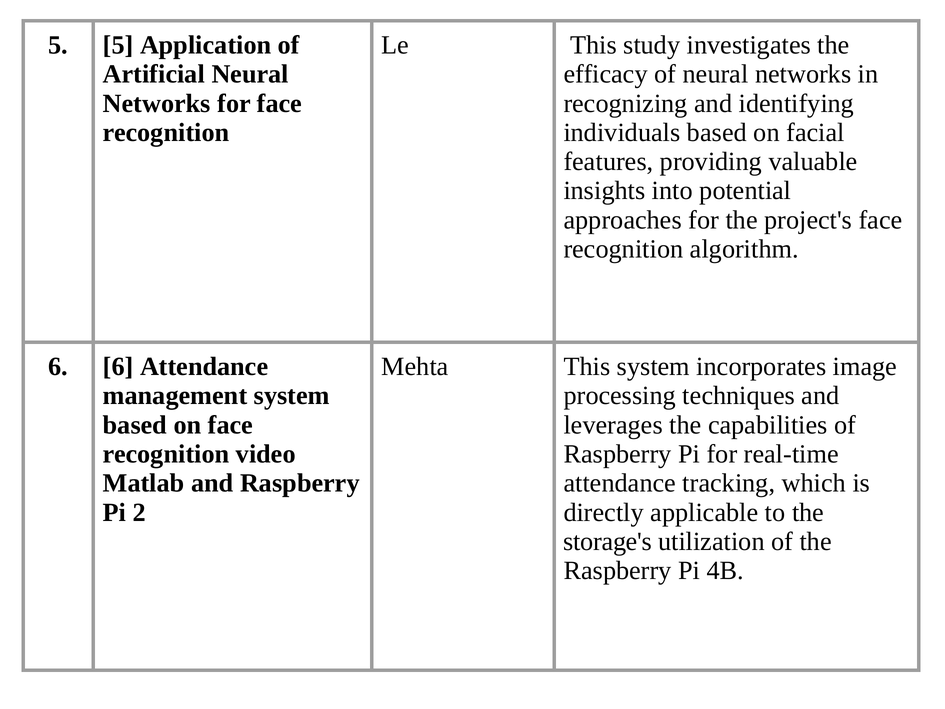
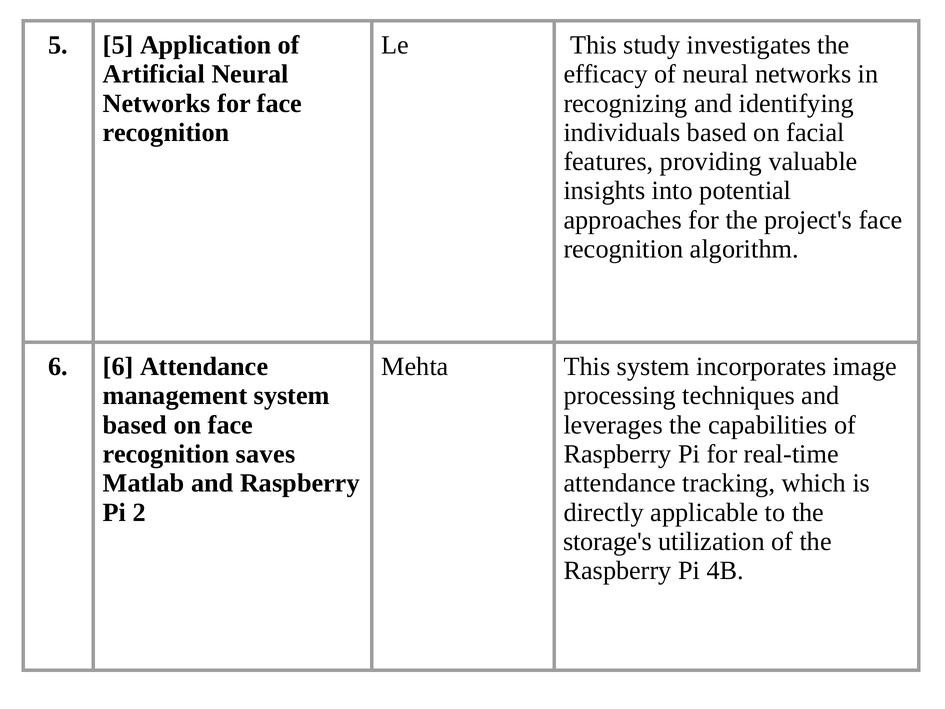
video: video -> saves (266, 454)
